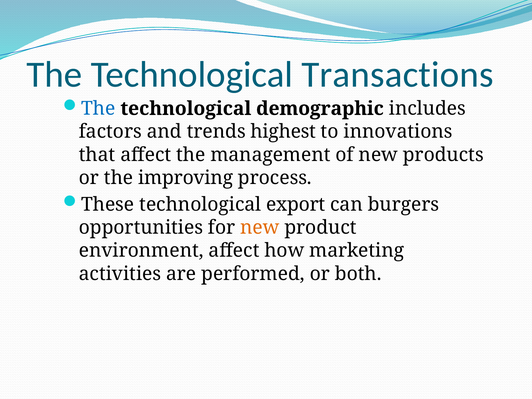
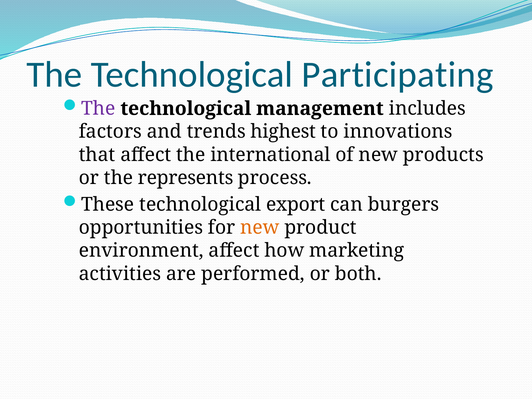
Transactions: Transactions -> Participating (397, 75)
The colour: blue -> purple (98, 109)
demographic: demographic -> management (320, 109)
management: management -> international (270, 155)
improving: improving -> represents (186, 178)
